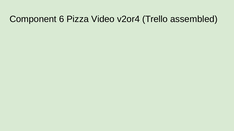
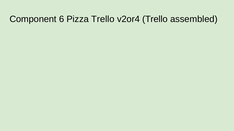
Pizza Video: Video -> Trello (103, 19)
